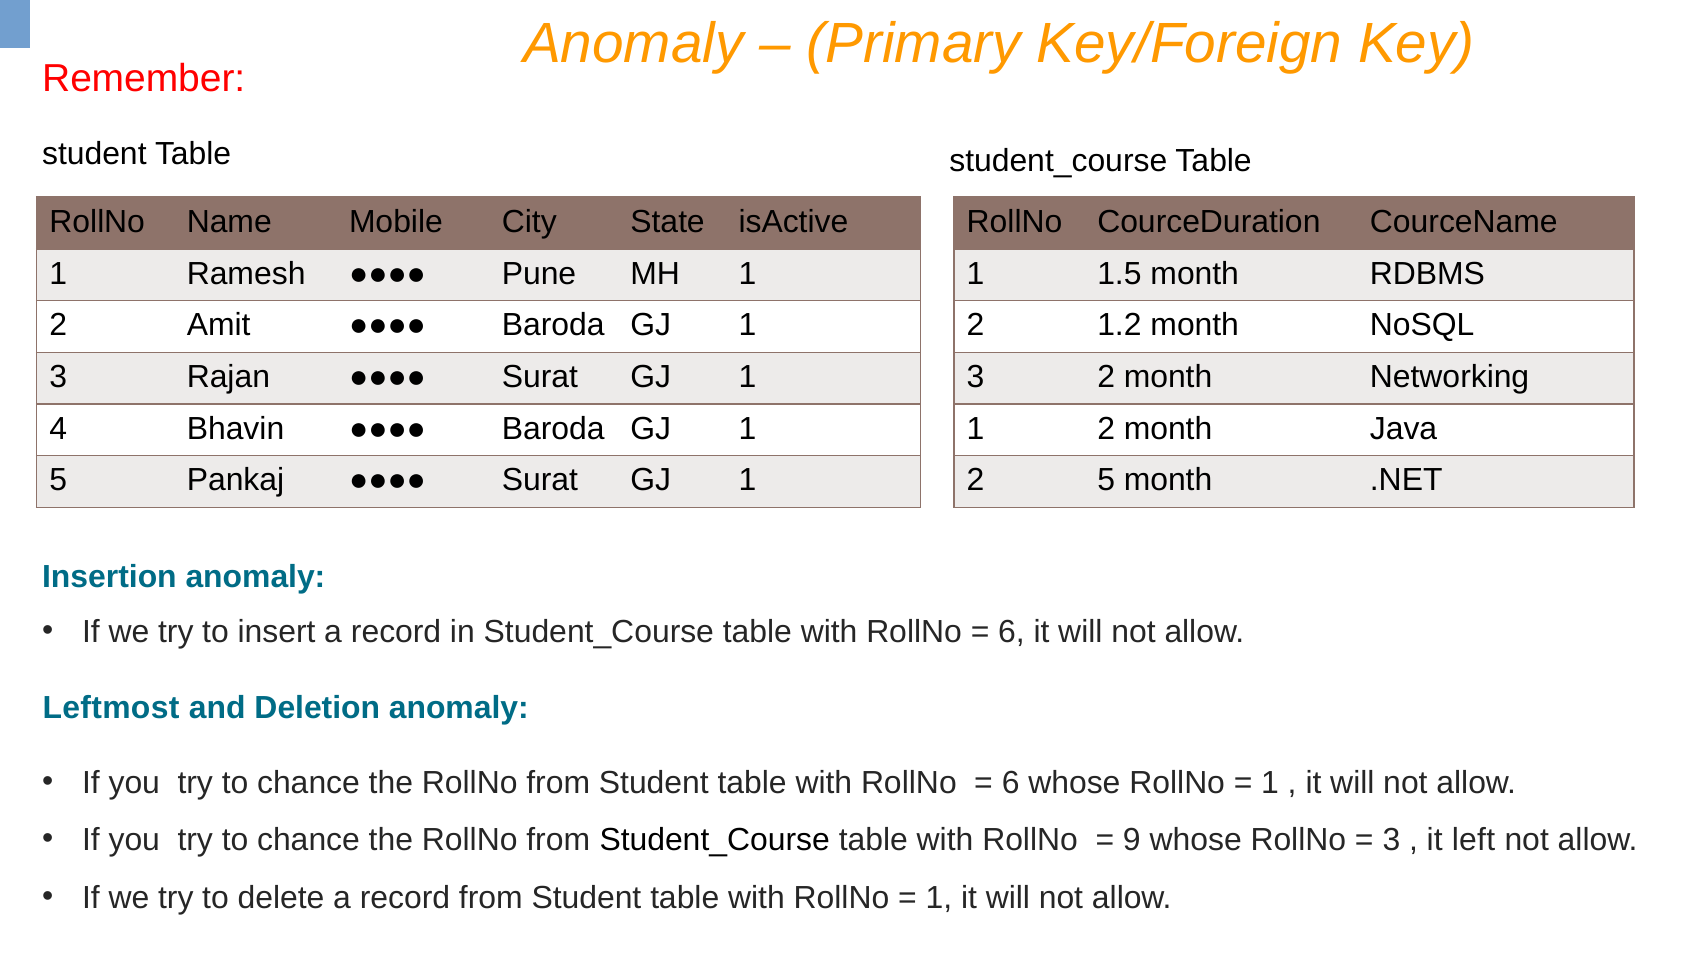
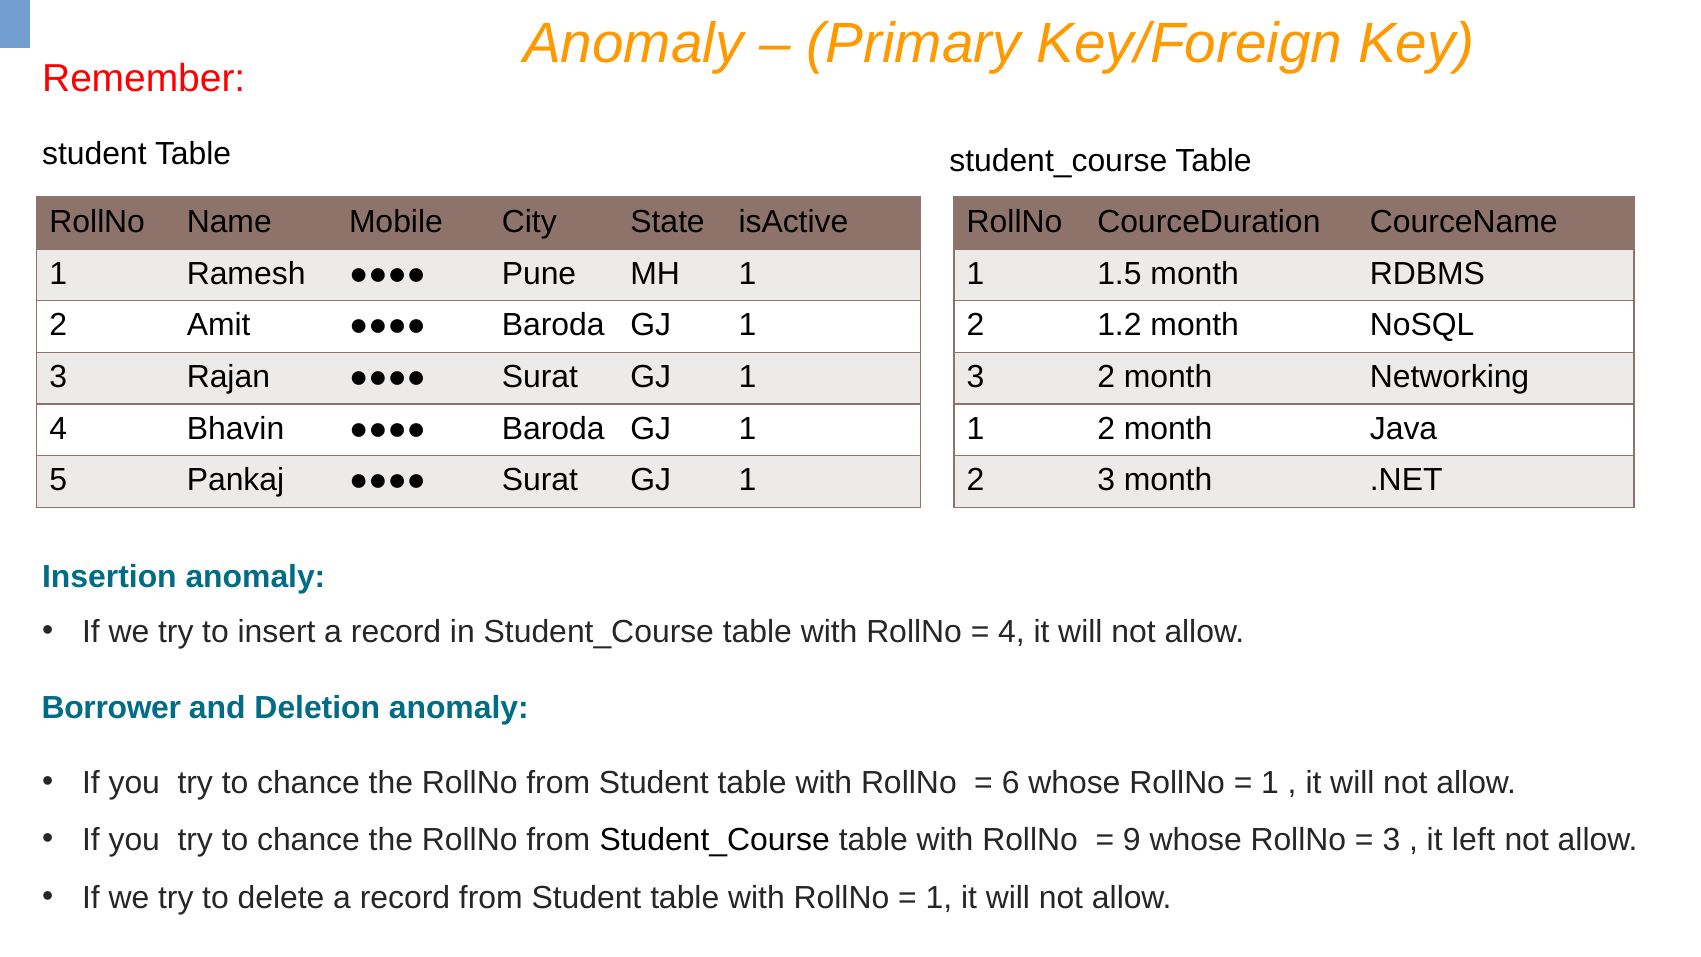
2 5: 5 -> 3 (1106, 480)
6: 6 -> 4 (1011, 632)
Leftmost: Leftmost -> Borrower (111, 708)
